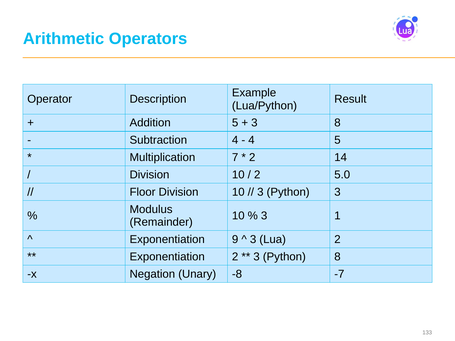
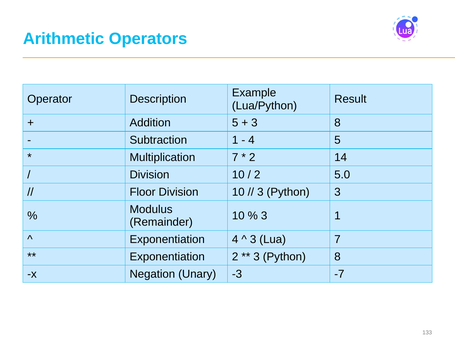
Subtraction 4: 4 -> 1 (235, 140)
Exponentiation 9: 9 -> 4 (235, 240)
Lua 2: 2 -> 7 (337, 240)
-8: -8 -> -3 (237, 274)
